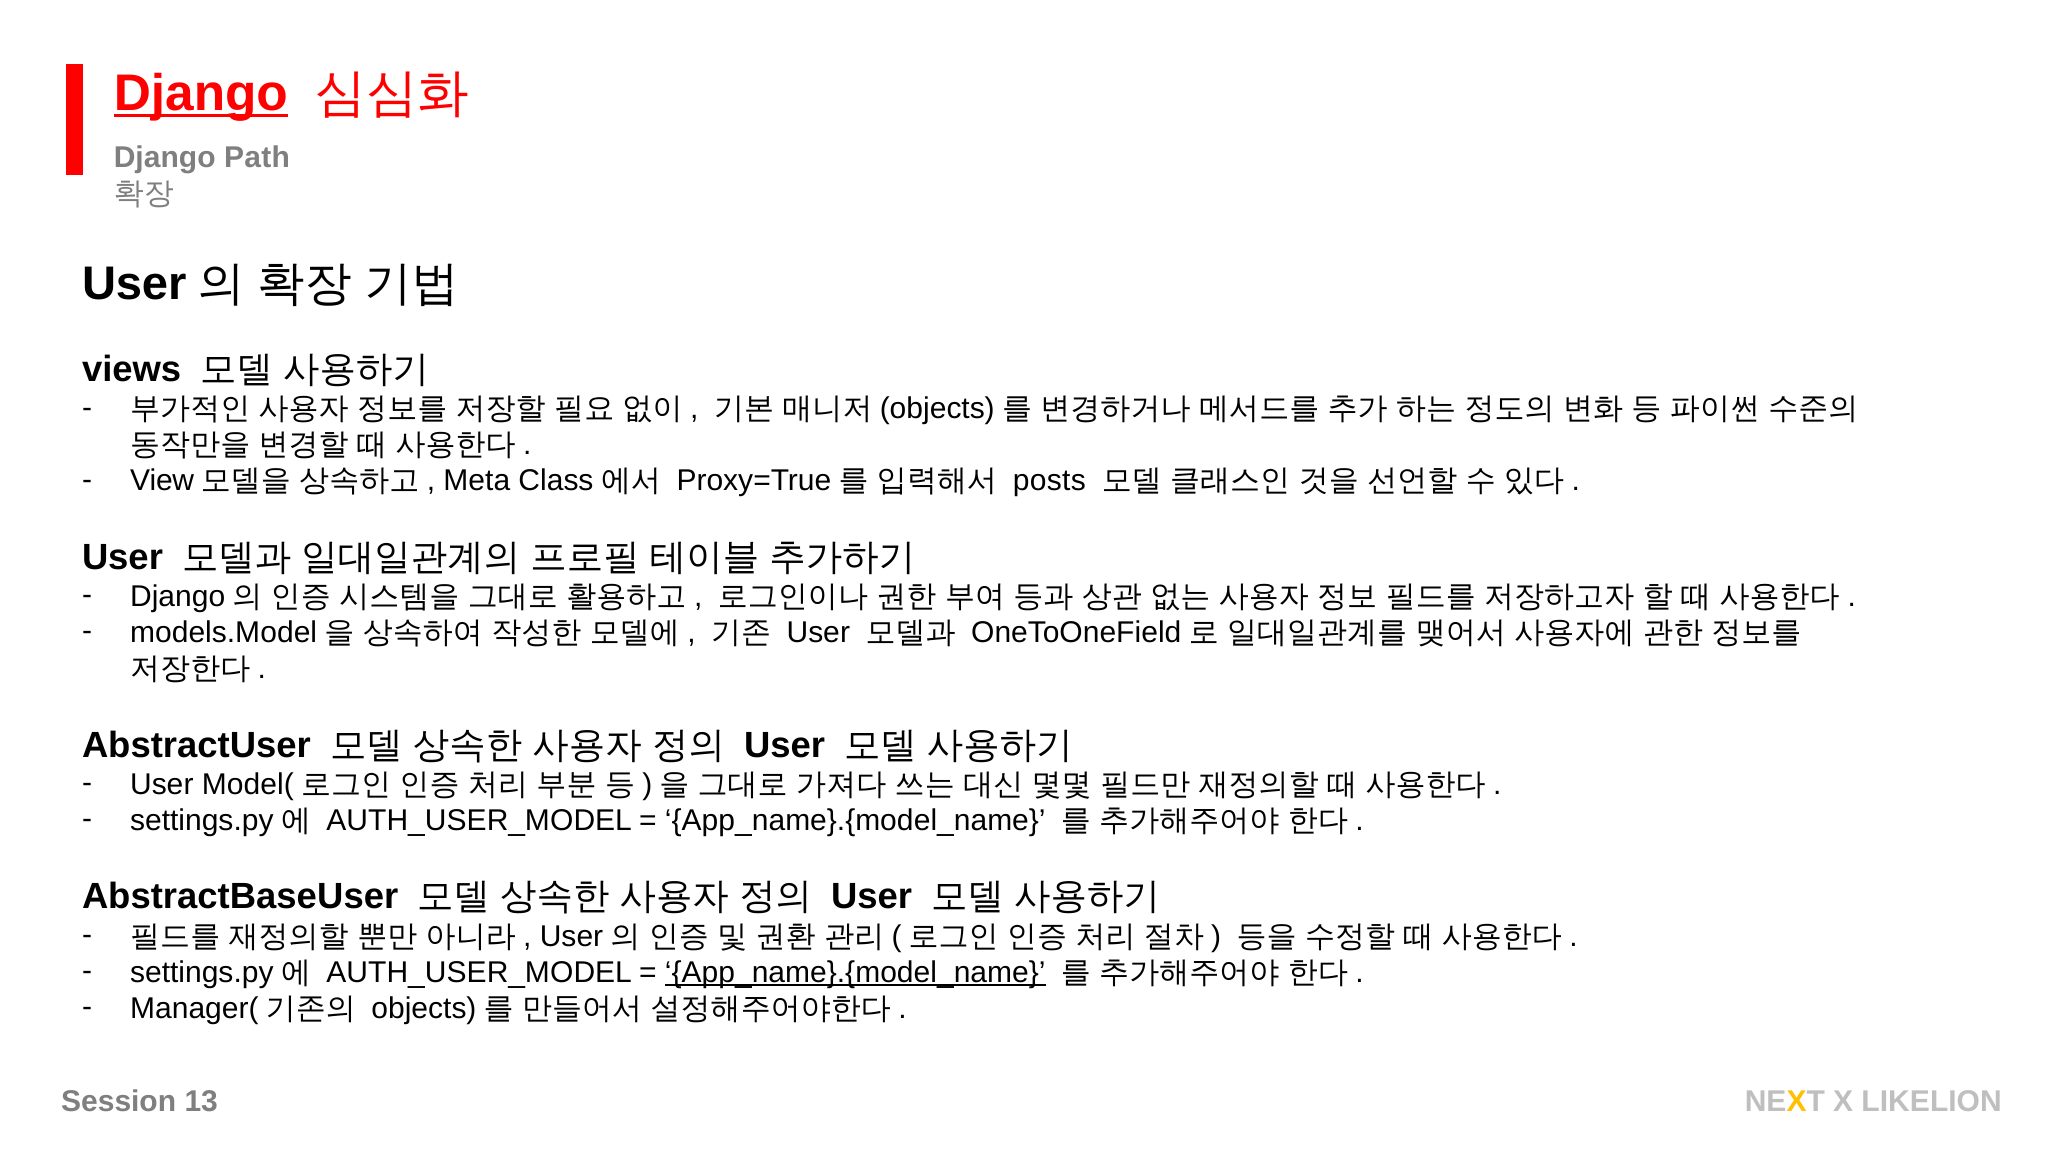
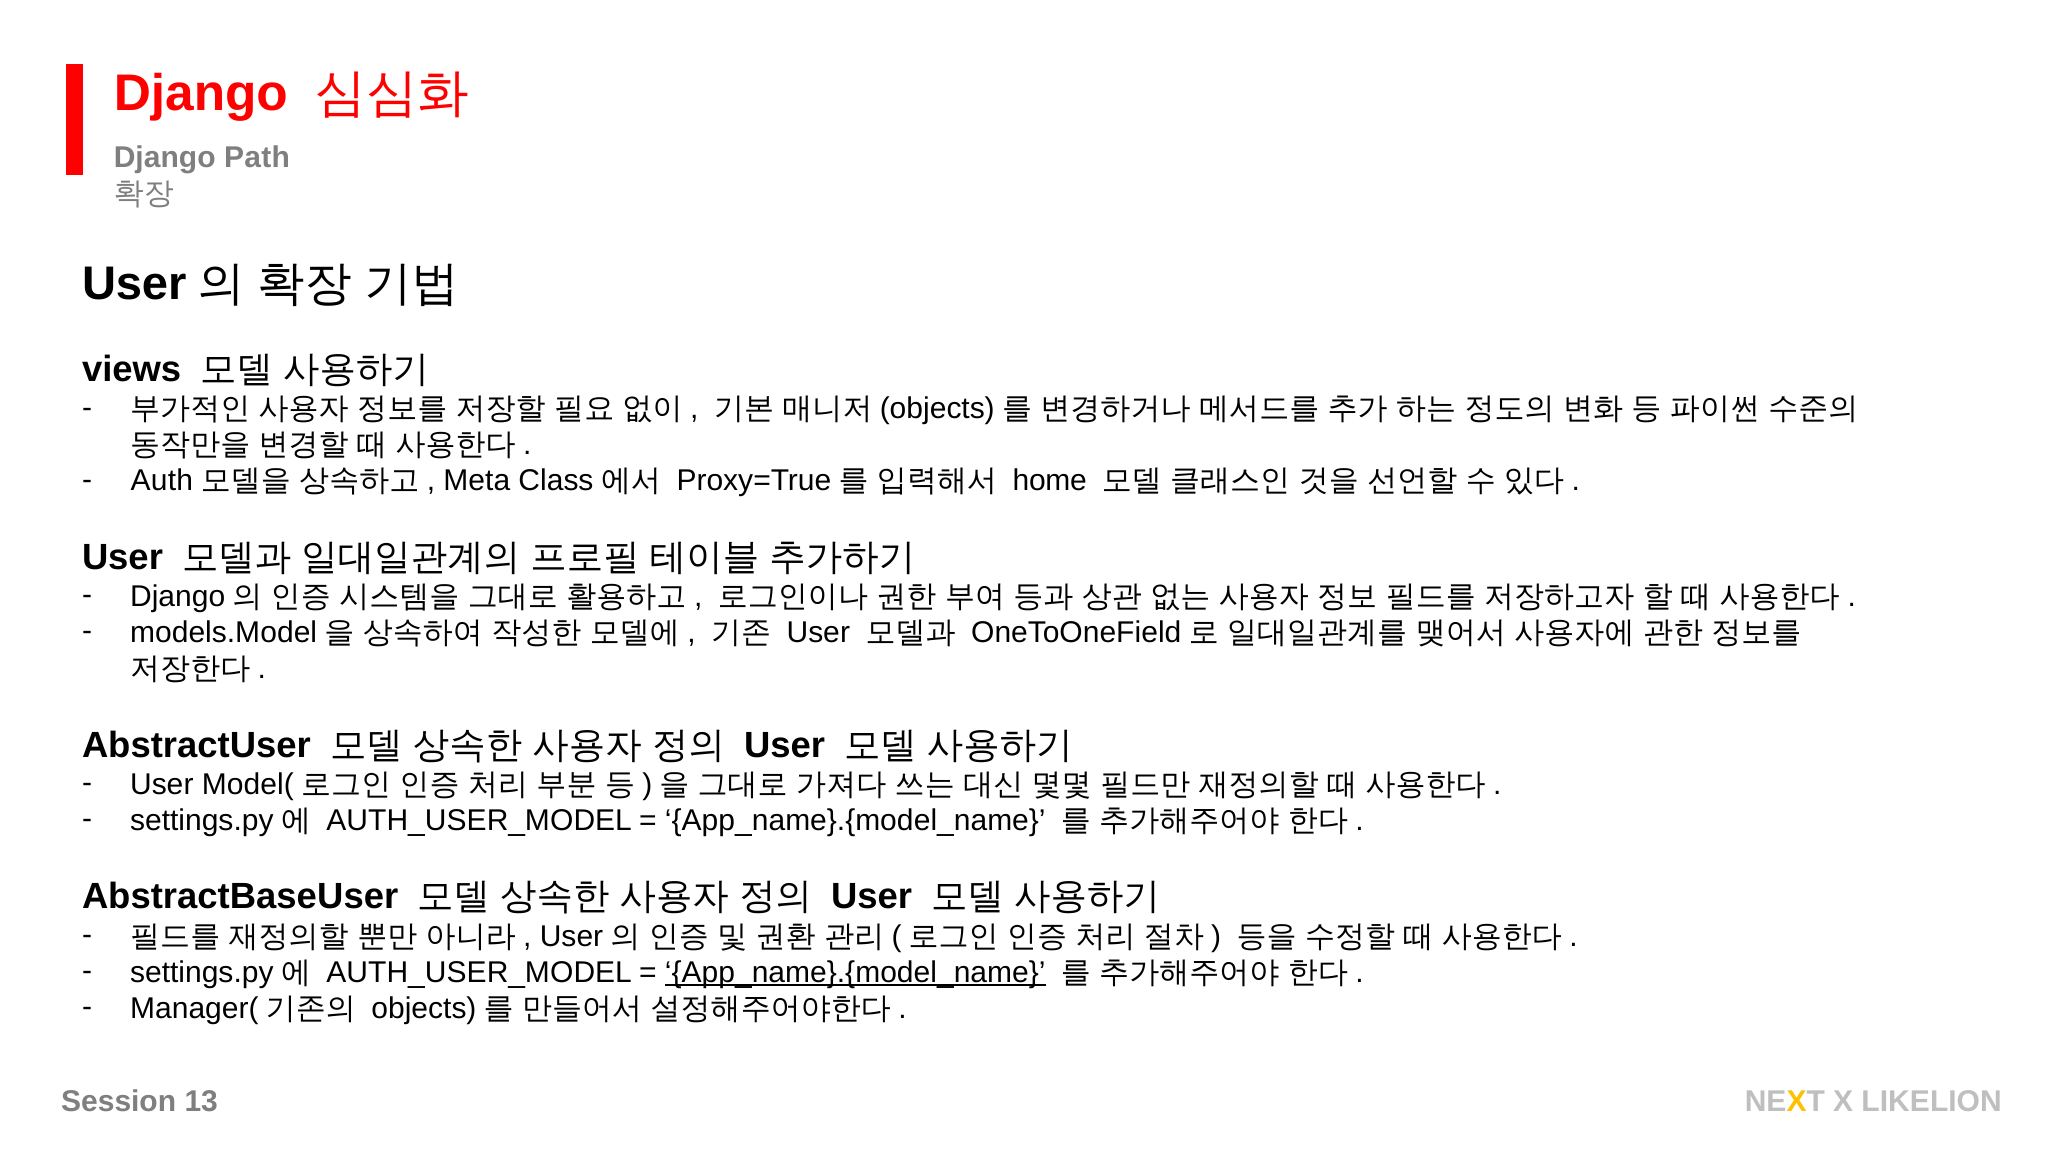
Django underline: present -> none (201, 94)
View: View -> Auth (162, 481)
posts: posts -> home (1050, 481)
